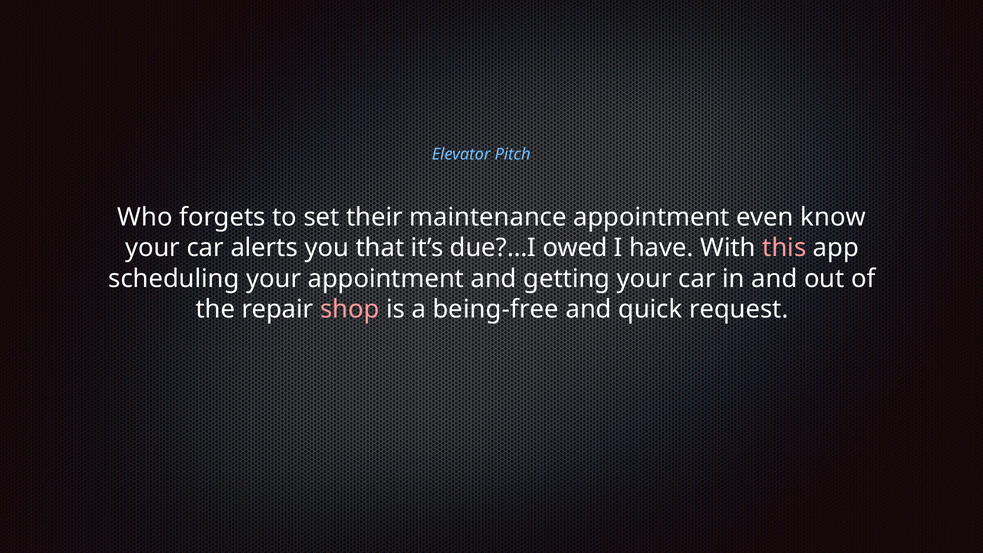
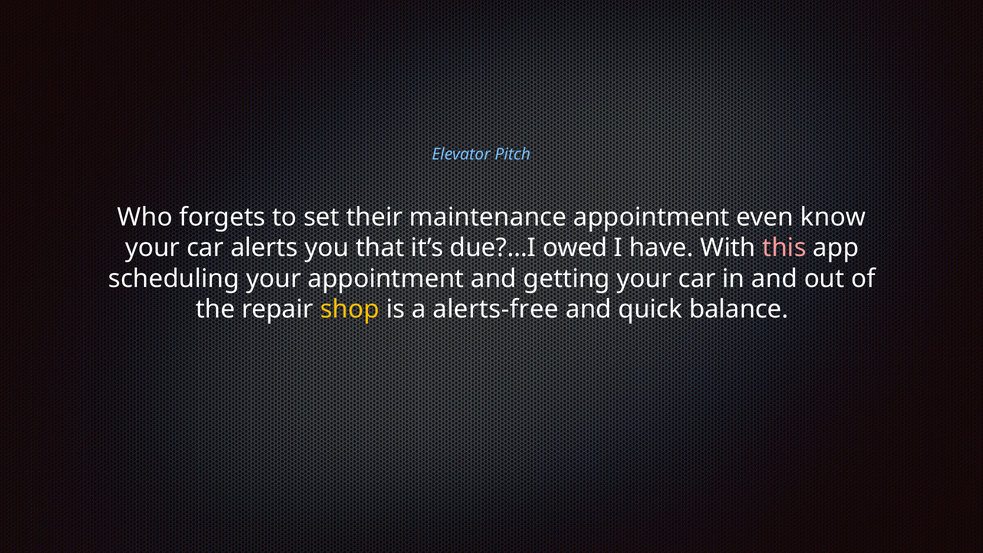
shop colour: pink -> yellow (350, 309)
being-free: being-free -> alerts-free (496, 309)
request: request -> balance (739, 309)
